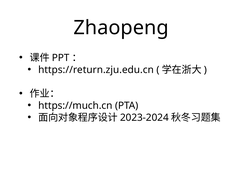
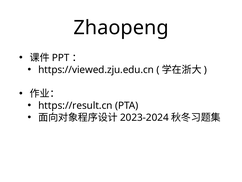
https://return.zju.edu.cn: https://return.zju.edu.cn -> https://viewed.zju.edu.cn (96, 70)
https://much.cn: https://much.cn -> https://result.cn (75, 105)
